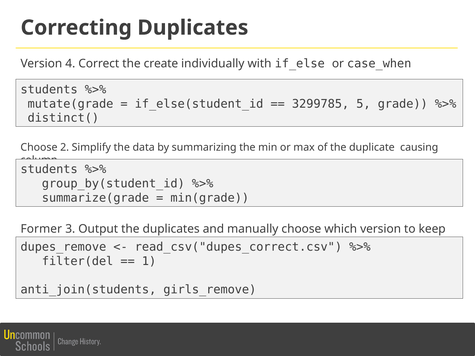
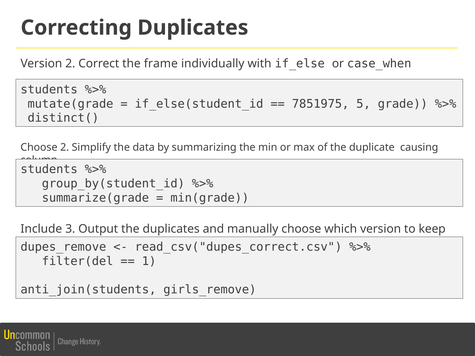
Version 4: 4 -> 2 (70, 64)
create: create -> frame (161, 64)
3299785: 3299785 -> 7851975 (321, 104)
Former: Former -> Include (41, 229)
